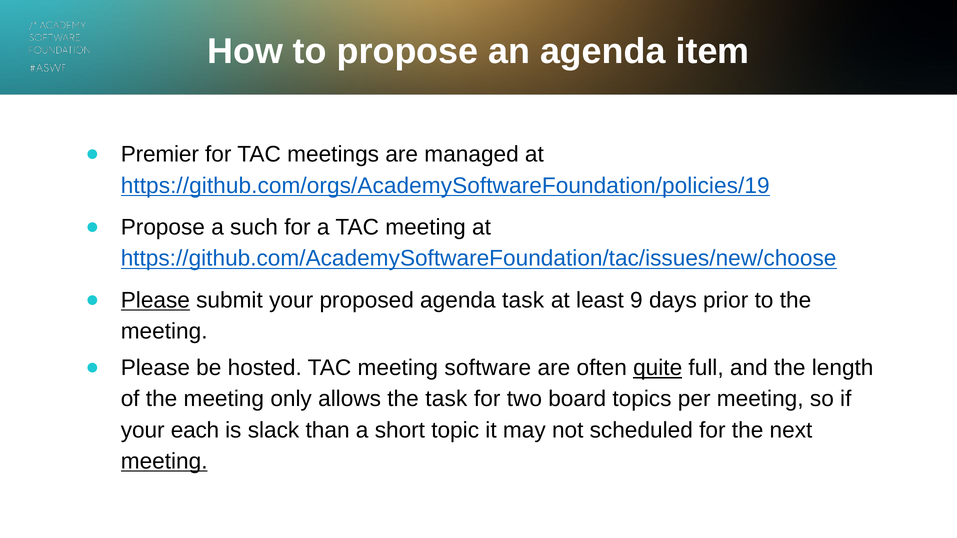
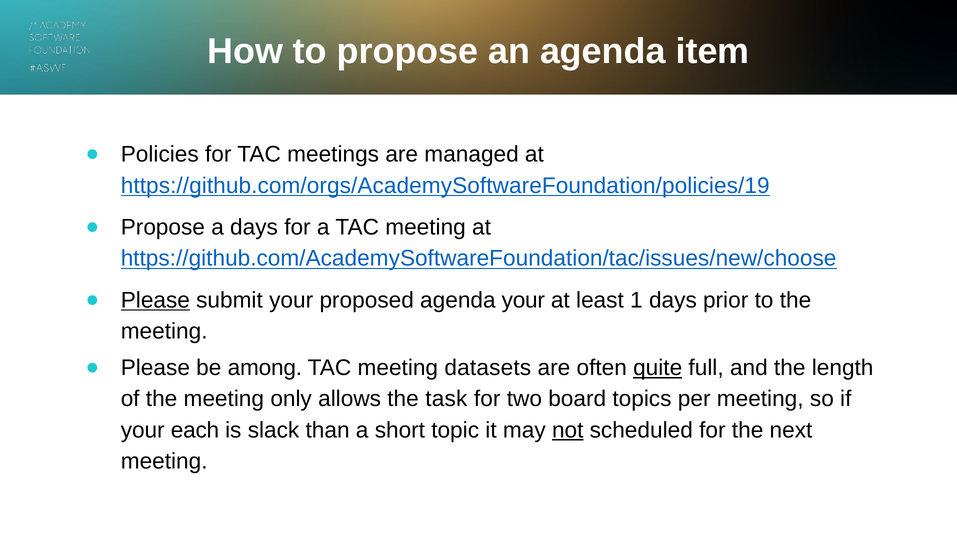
Premier: Premier -> Policies (160, 155)
a such: such -> days (254, 228)
agenda task: task -> your (523, 300)
9: 9 -> 1 (636, 300)
hosted: hosted -> among (265, 368)
software: software -> datasets (488, 368)
not underline: none -> present (568, 430)
meeting underline: present -> none (164, 462)
